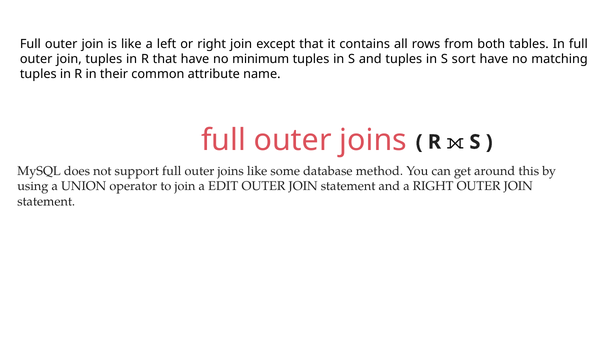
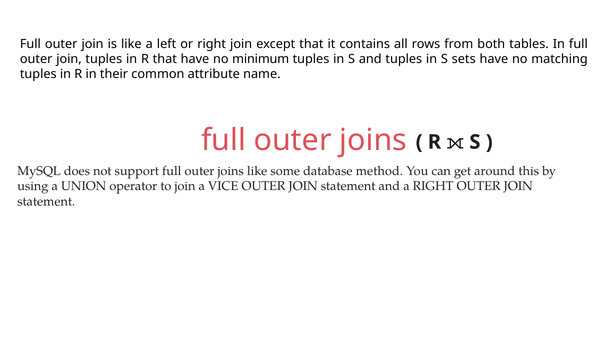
sort: sort -> sets (464, 59)
EDIT: EDIT -> VICE (223, 186)
